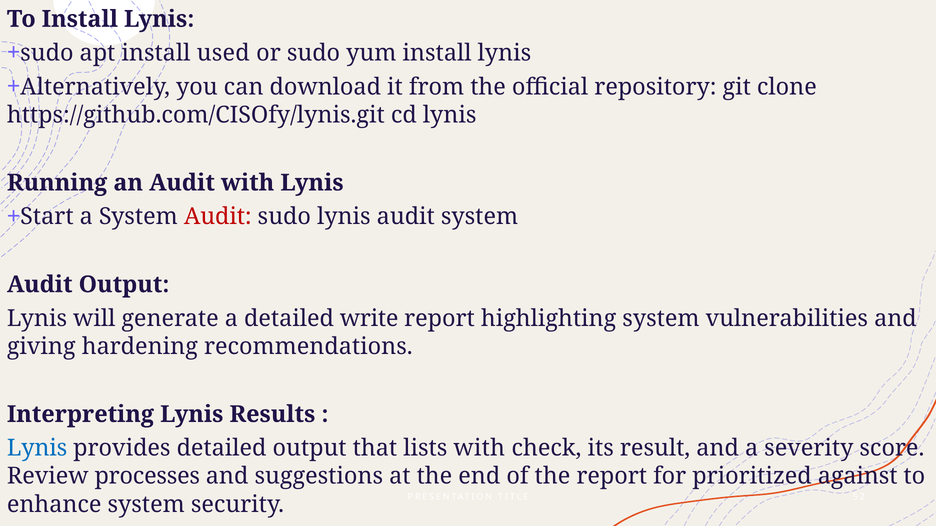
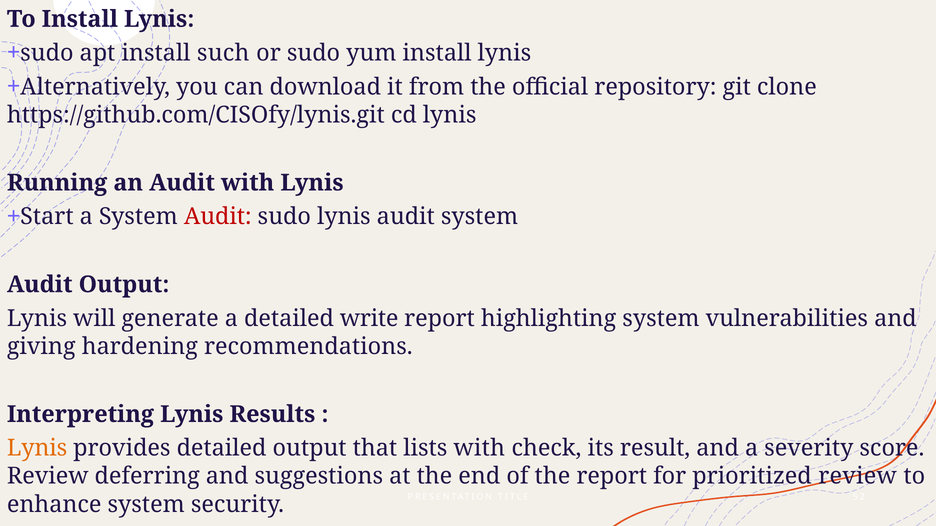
used: used -> such (223, 53)
Lynis colour: blue -> orange (37, 449)
processes: processes -> deferring (147, 477)
prioritized against: against -> review (858, 477)
